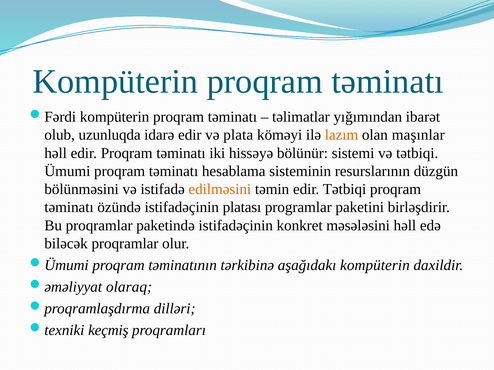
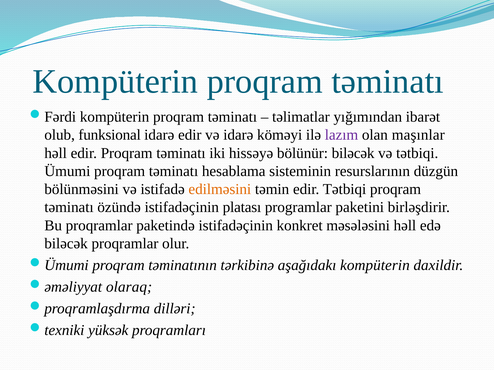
uzunluqda: uzunluqda -> funksional (110, 135)
və plata: plata -> idarə (238, 135)
lazım colour: orange -> purple (342, 135)
bölünür sistemi: sistemi -> biləcək (353, 153)
keçmiş: keçmiş -> yüksək (108, 331)
